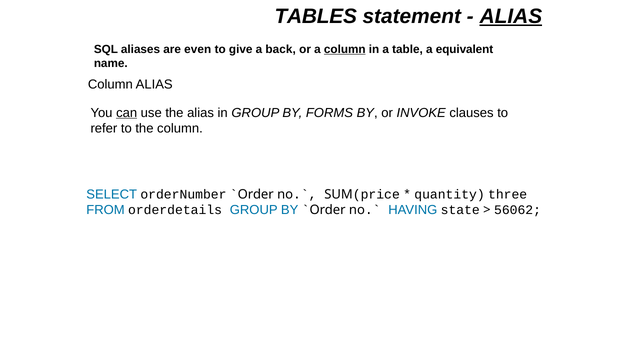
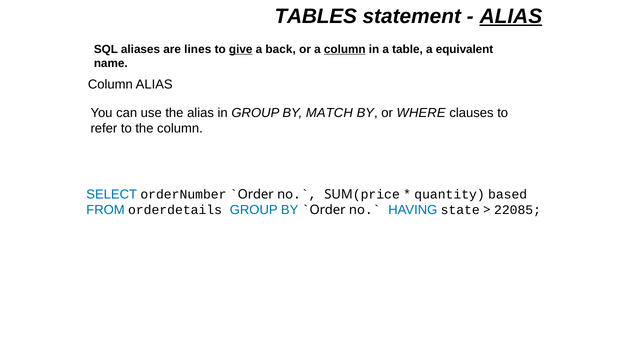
even: even -> lines (198, 49)
give underline: none -> present (241, 49)
can underline: present -> none (127, 113)
FORMS: FORMS -> MATCH (329, 113)
INVOKE: INVOKE -> WHERE (421, 113)
three: three -> based (508, 194)
56062: 56062 -> 22085 (518, 210)
